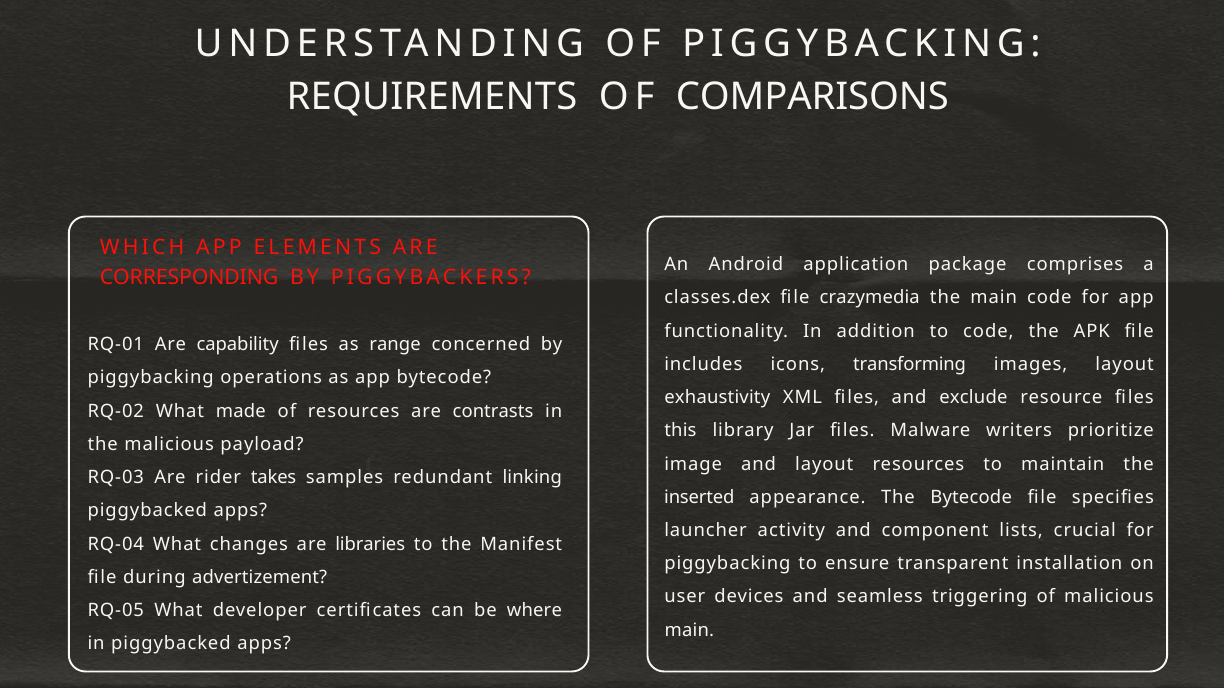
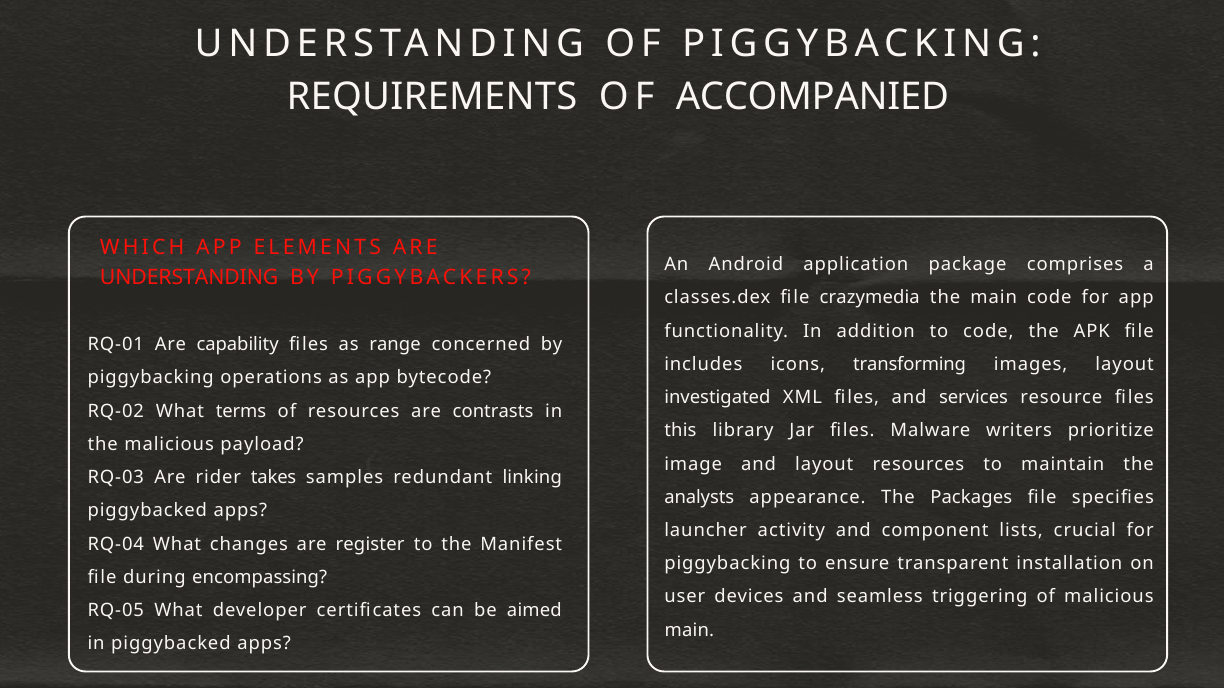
COMPARISONS: COMPARISONS -> ACCOMPANIED (812, 97)
CORRESPONDING: CORRESPONDING -> UNDERSTANDING (189, 277)
exhaustivity: exhaustivity -> investigated (717, 398)
exclude: exclude -> services (974, 398)
made: made -> terms (241, 411)
inserted: inserted -> analysts (699, 498)
The Bytecode: Bytecode -> Packages (971, 498)
libraries: libraries -> register (370, 544)
advertizement: advertizement -> encompassing (260, 578)
where: where -> aimed (534, 611)
